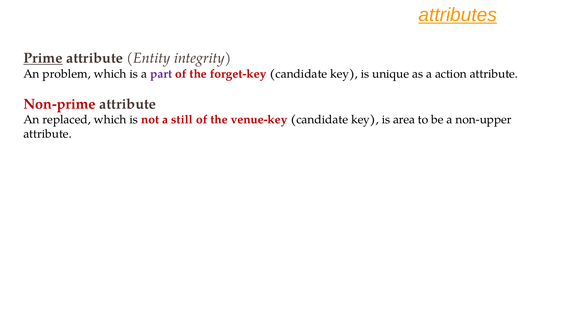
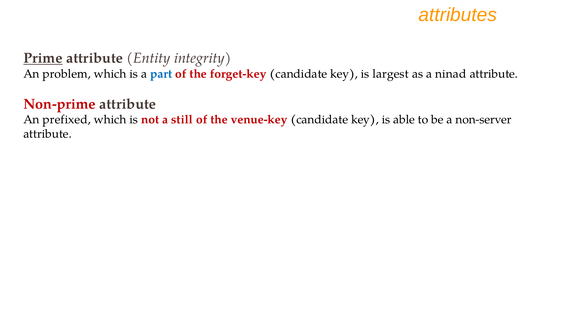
attributes underline: present -> none (458, 15)
part colour: purple -> blue (161, 74)
unique: unique -> largest (391, 74)
action: action -> ninad (451, 74)
replaced: replaced -> prefixed (67, 120)
area: area -> able (404, 120)
non-upper: non-upper -> non-server (484, 120)
